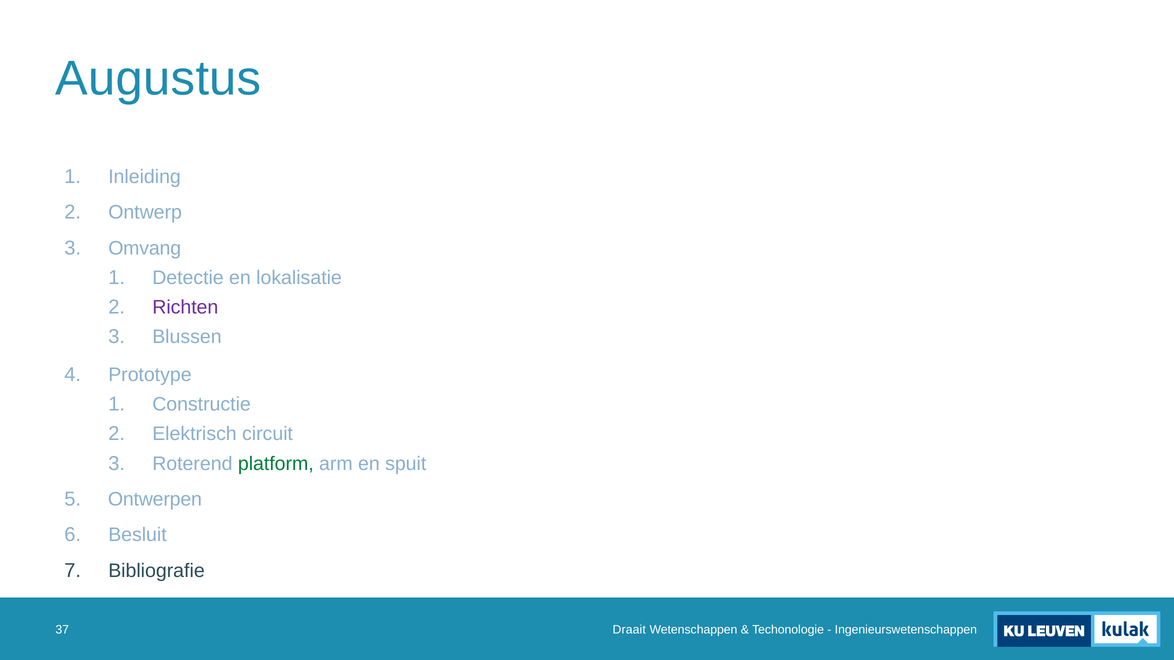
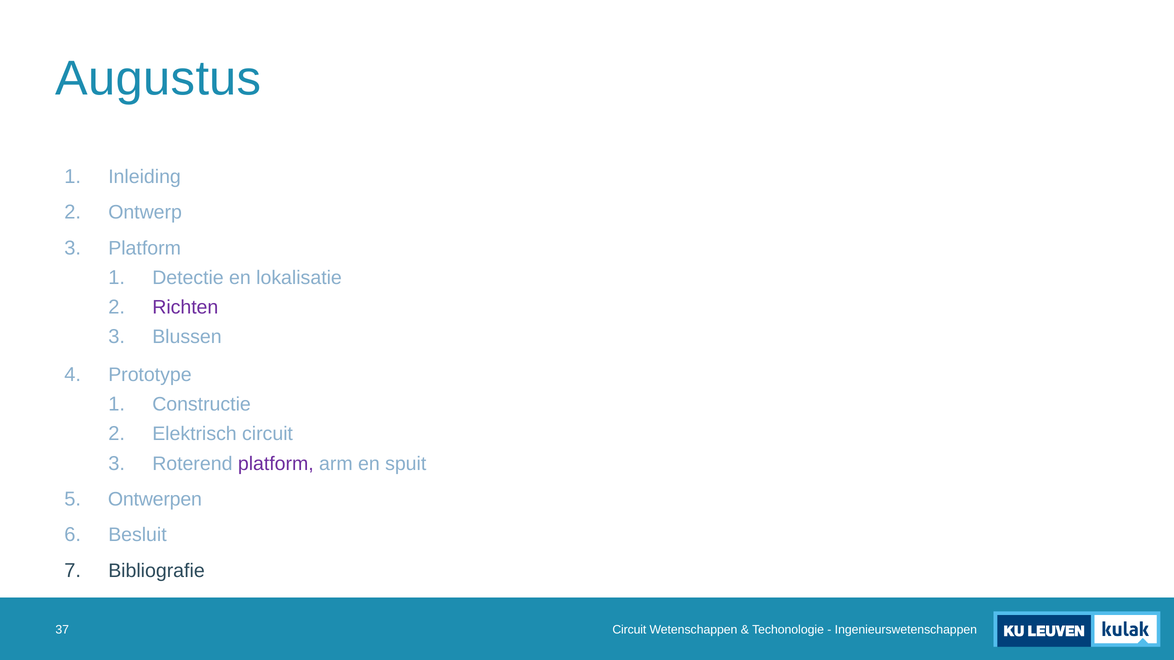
Omvang: Omvang -> Platform (145, 248)
platform colour: green -> purple (276, 464)
Draait: Draait -> Circuit (629, 630)
